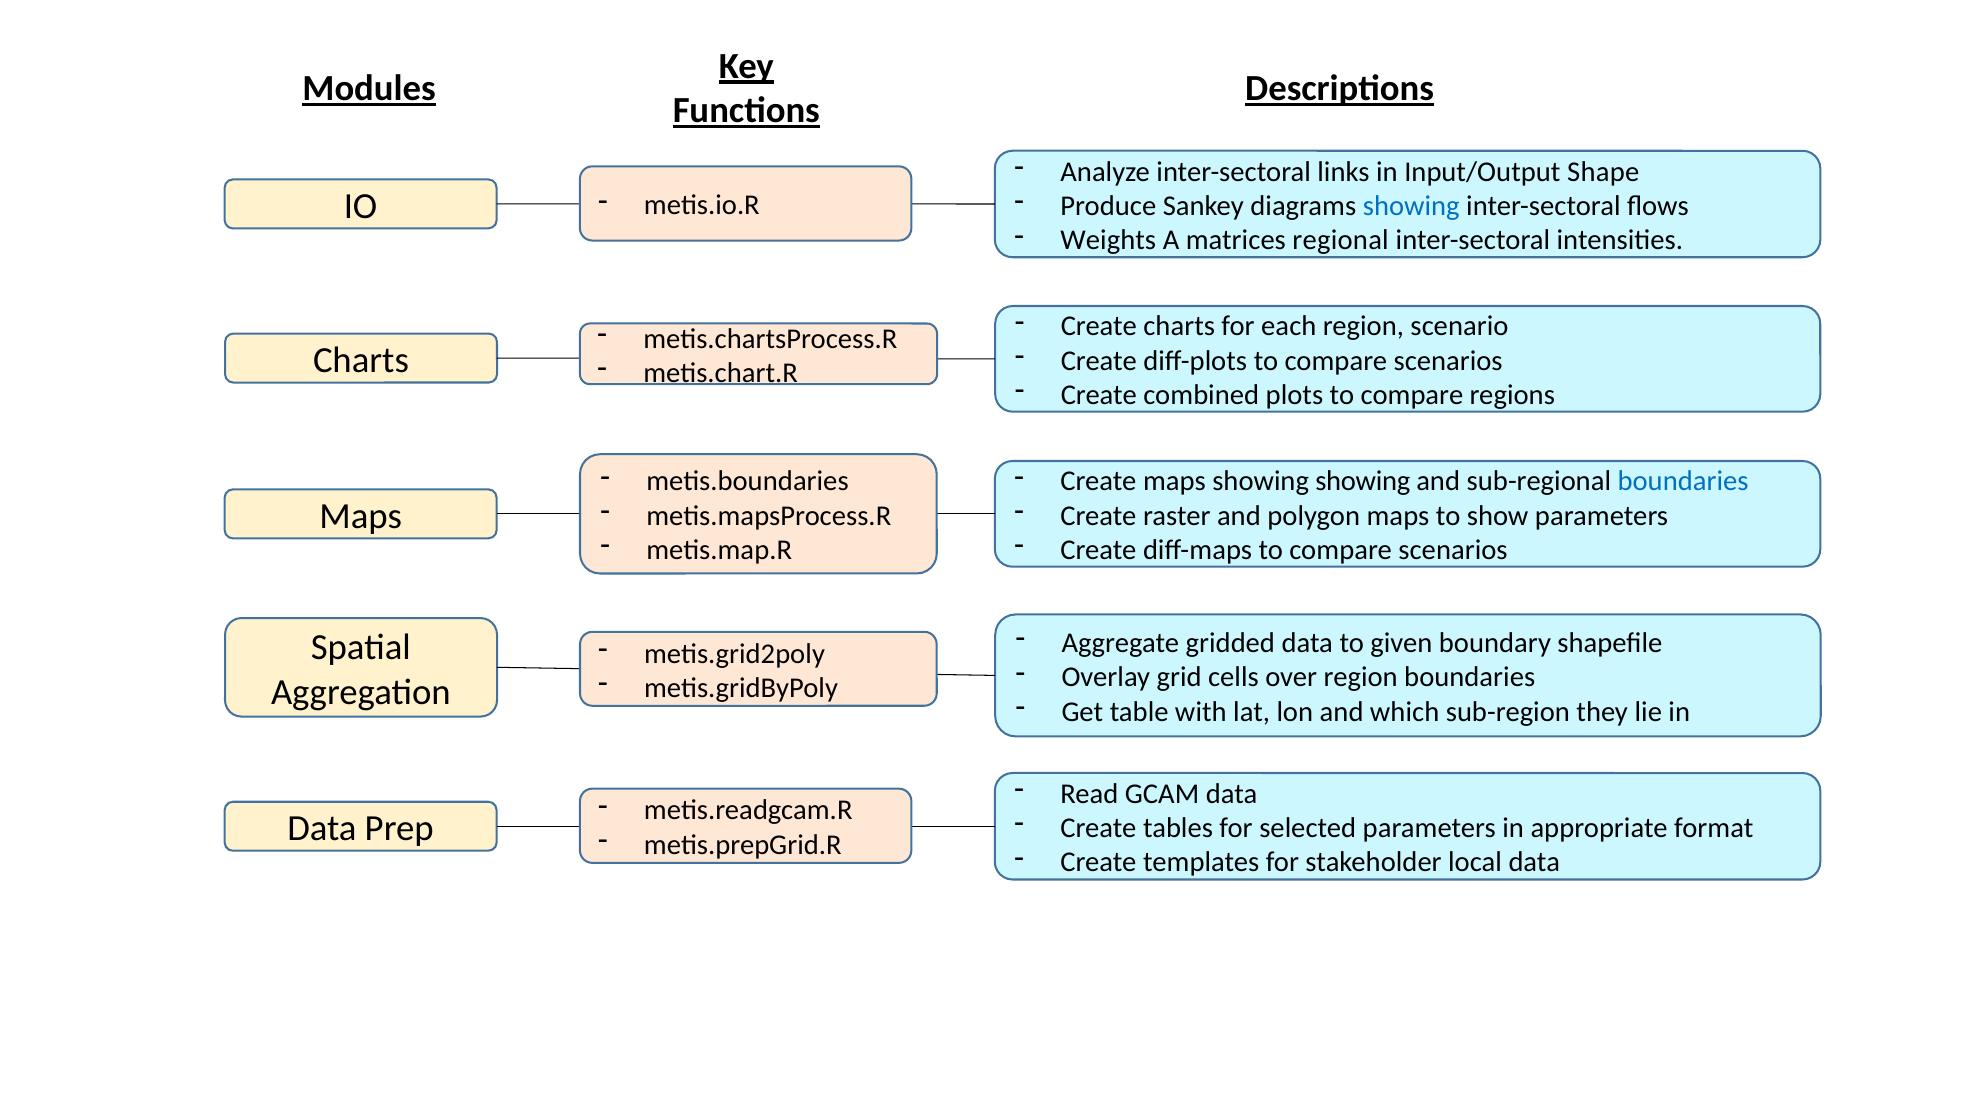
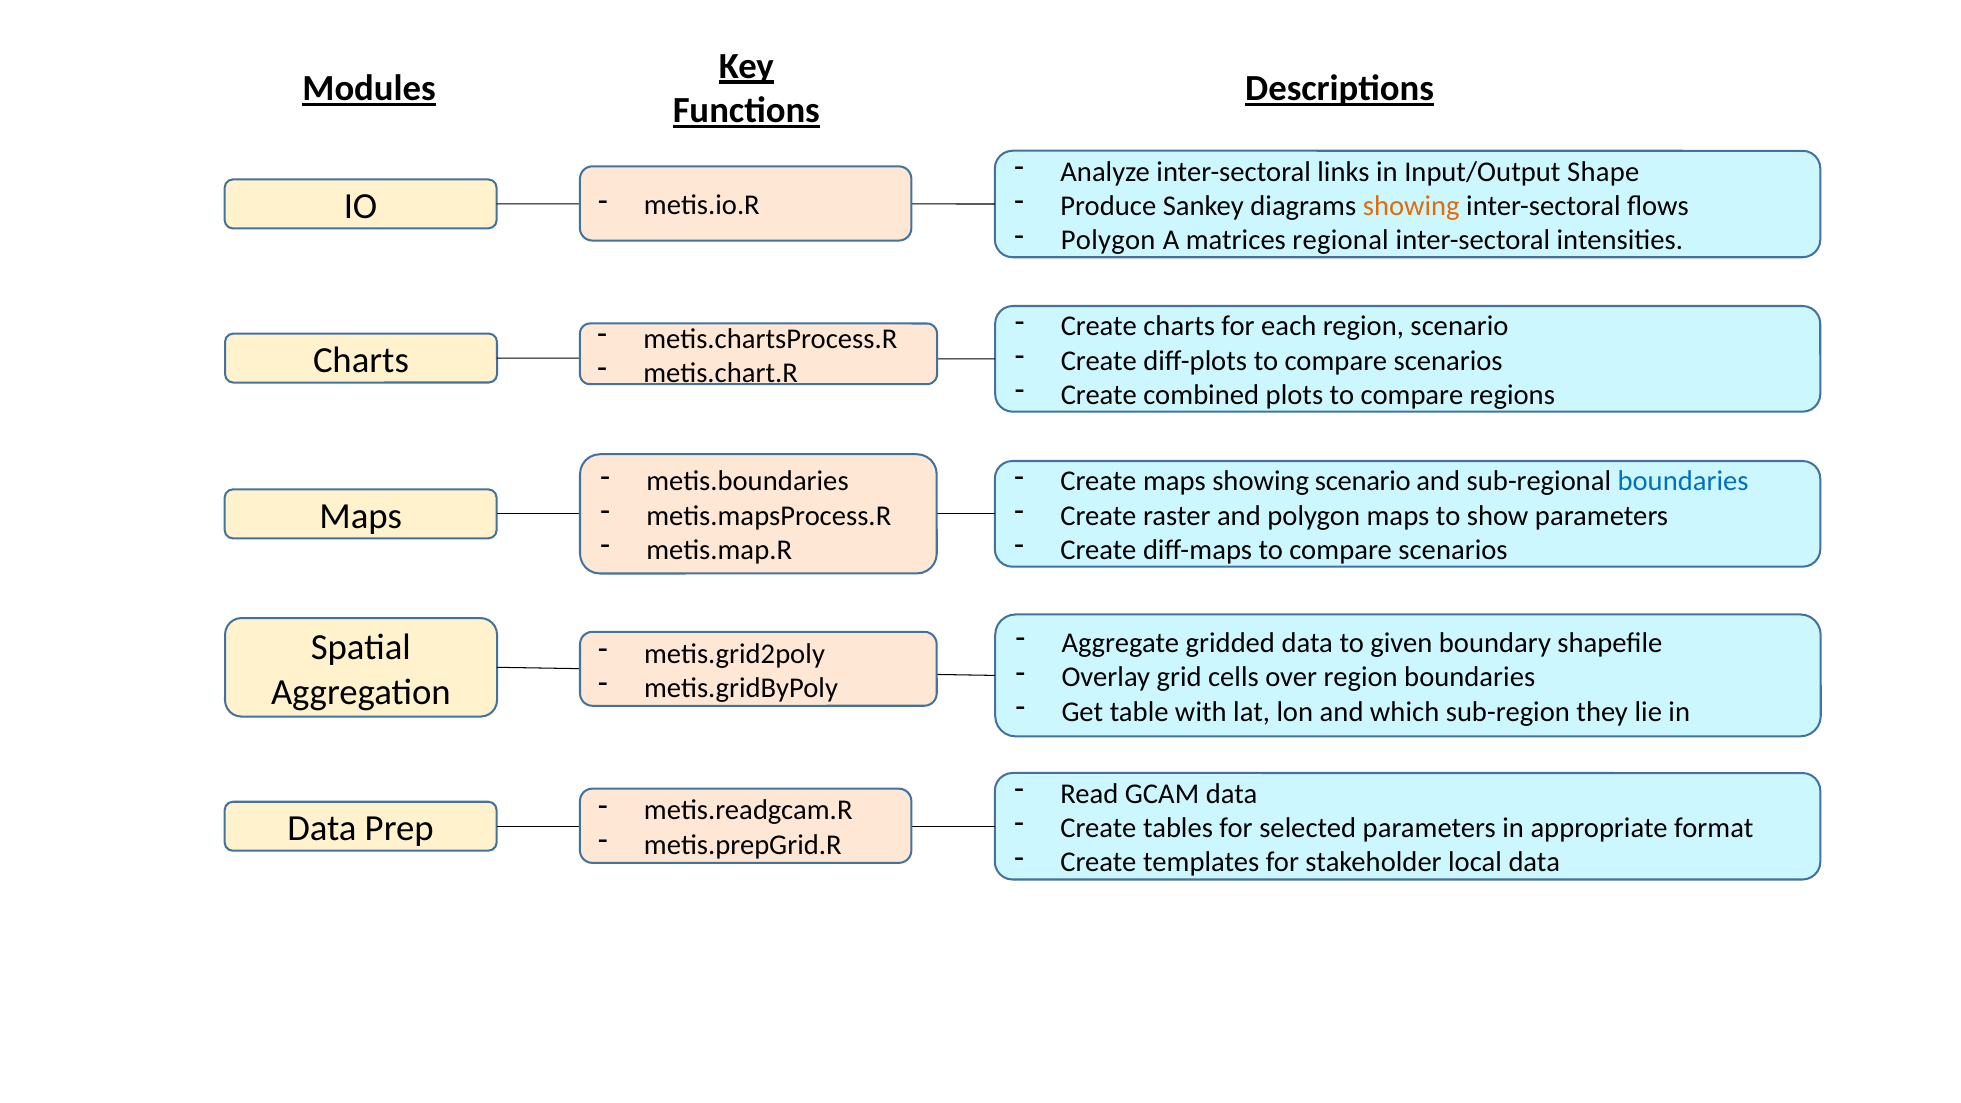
showing colour: blue -> orange (1411, 206)
Weights: Weights -> Polygon (1108, 240)
showing showing: showing -> scenario (1363, 482)
